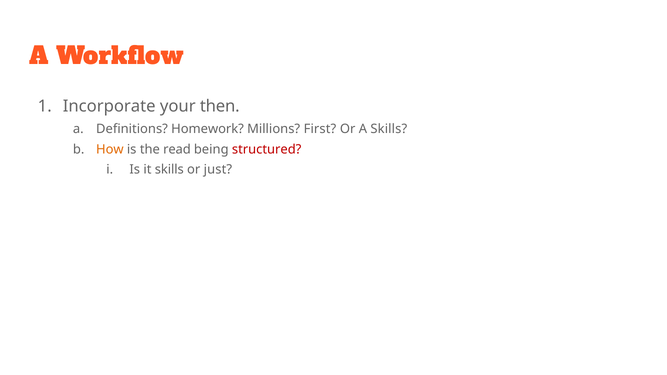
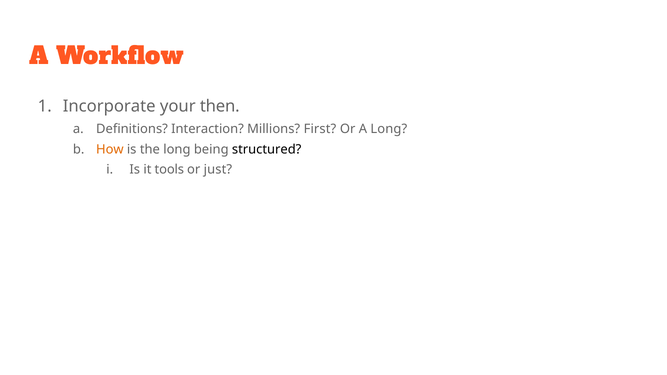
Homework: Homework -> Interaction (208, 129)
A Skills: Skills -> Long (389, 129)
the read: read -> long (177, 149)
structured colour: red -> black (267, 149)
it skills: skills -> tools (169, 170)
